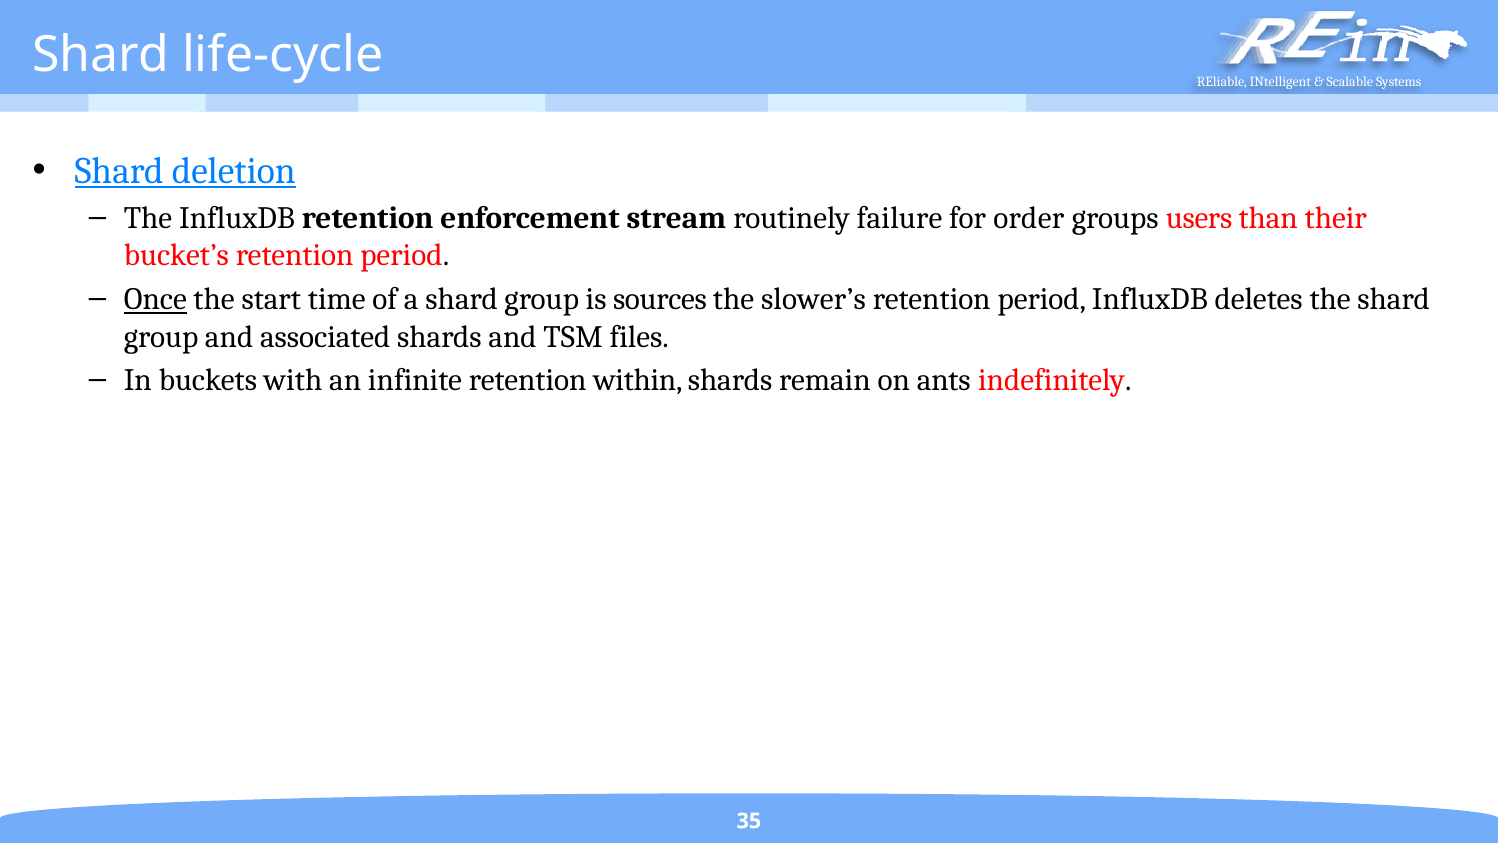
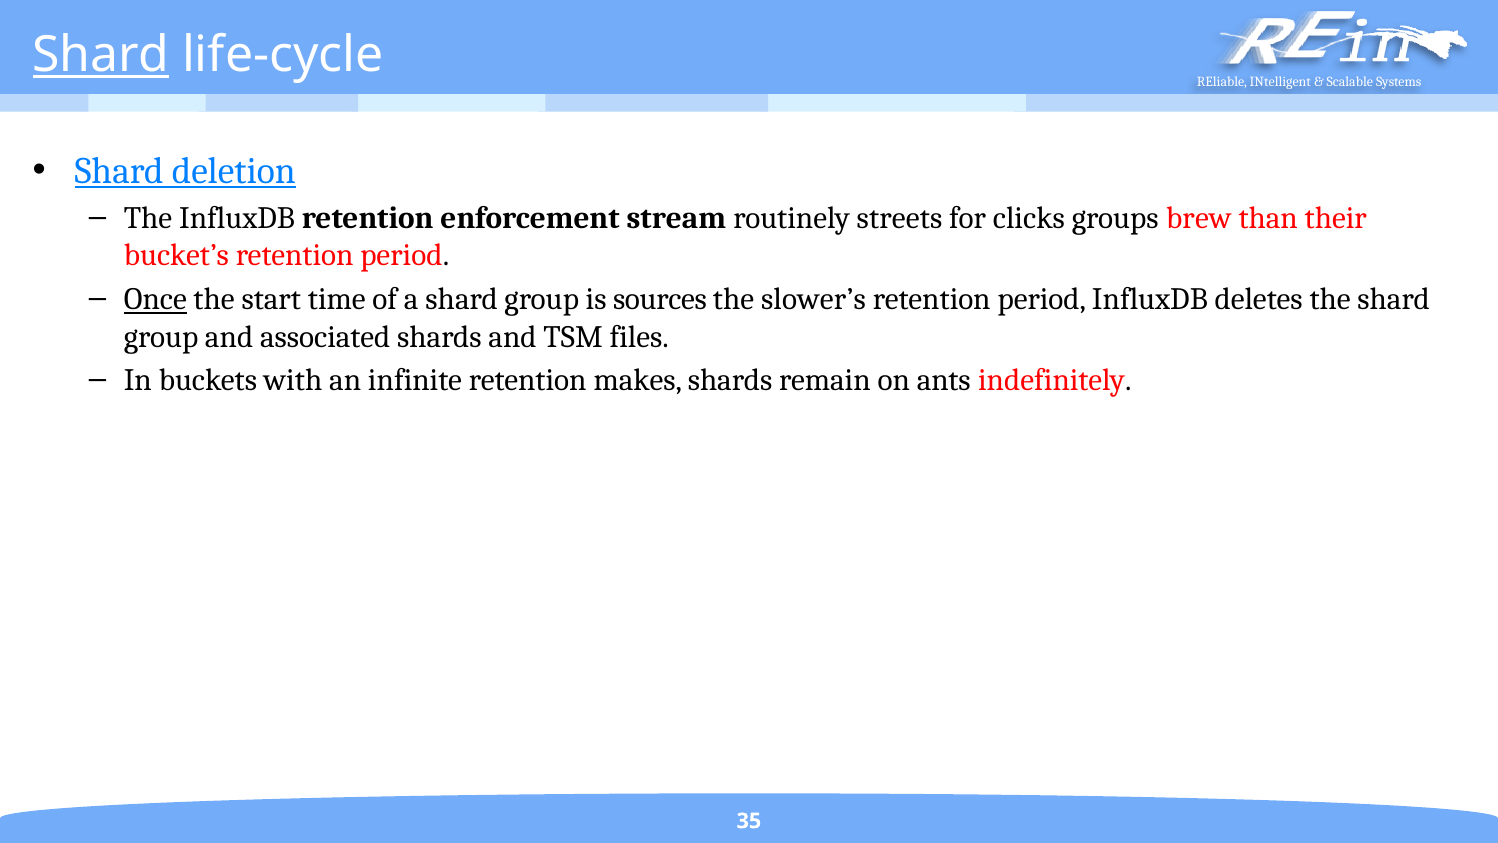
Shard underline: none -> present (101, 55)
failure: failure -> streets (900, 218)
order: order -> clicks (1029, 218)
users: users -> brew (1199, 218)
within: within -> makes (638, 380)
